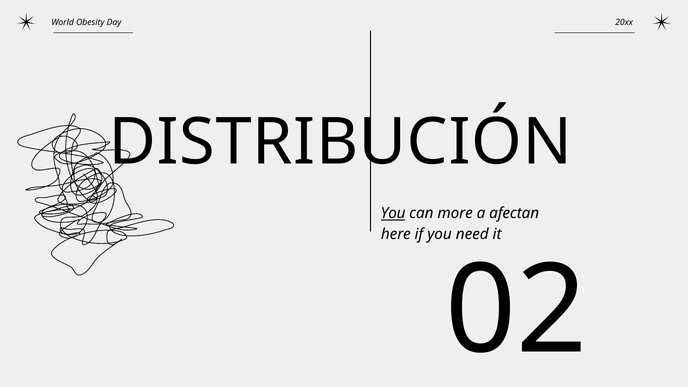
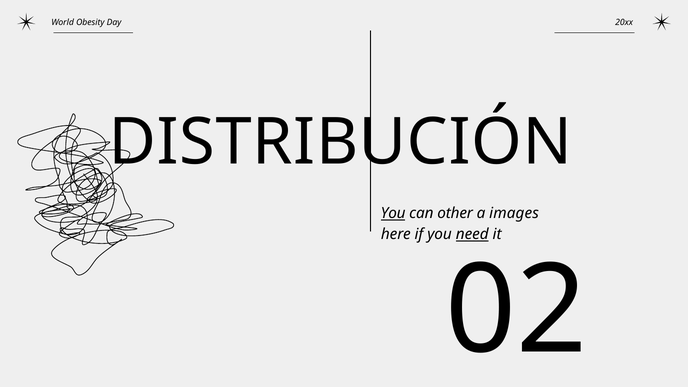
more: more -> other (455, 213)
afectan: afectan -> images (514, 213)
need underline: none -> present (472, 234)
